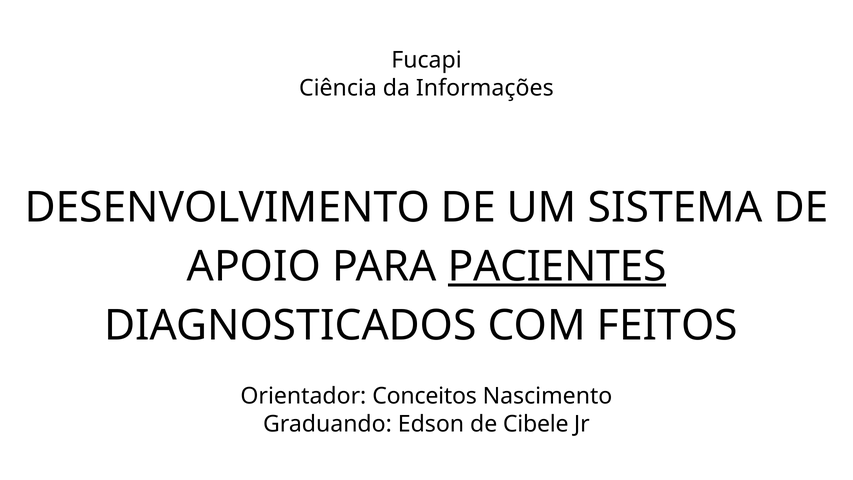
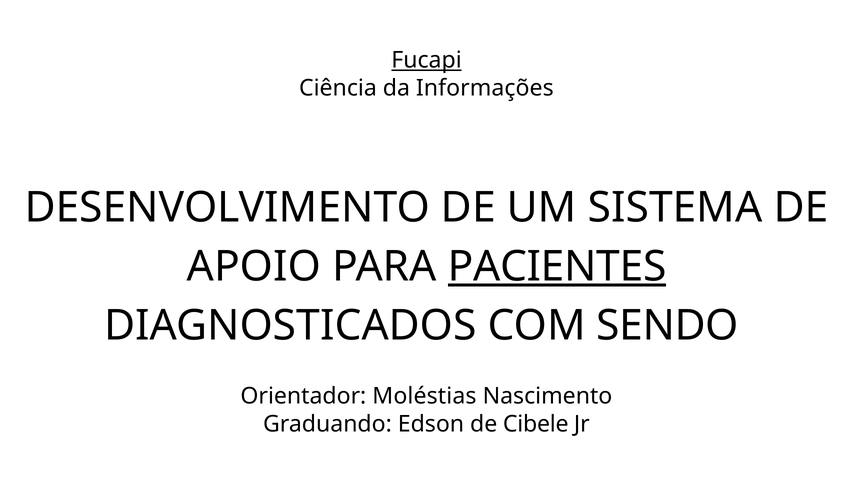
Fucapi underline: none -> present (427, 60)
FEITOS: FEITOS -> SENDO (668, 326)
Conceitos: Conceitos -> Moléstias (424, 396)
